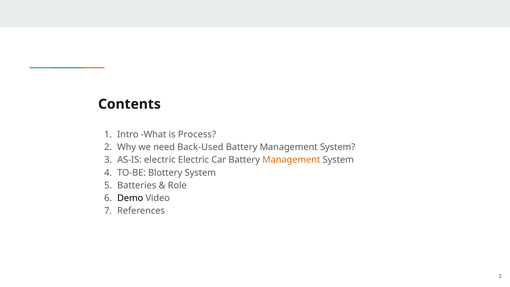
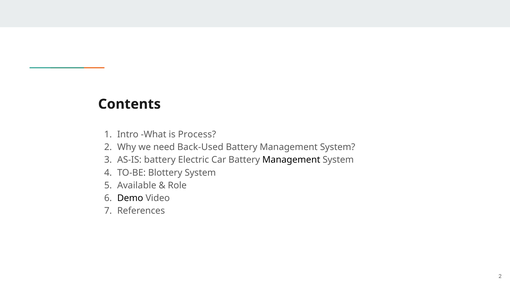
AS-IS electric: electric -> battery (160, 160)
Management colour: orange -> black (291, 160)
Batteries: Batteries -> Available (137, 185)
